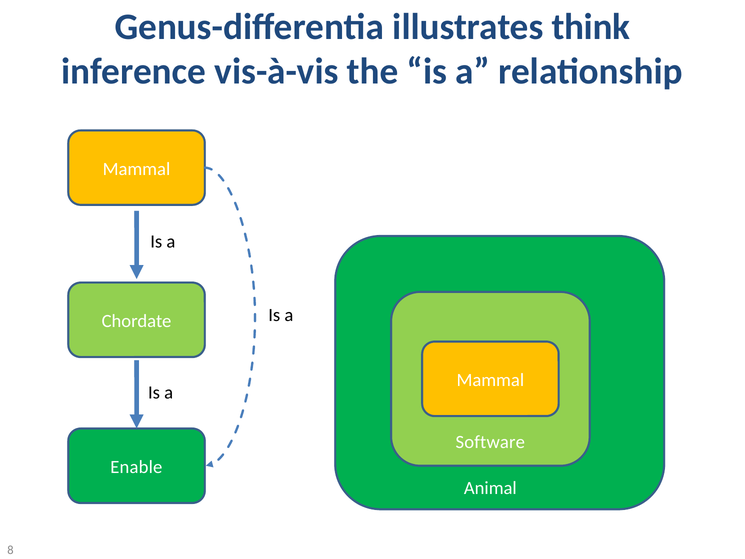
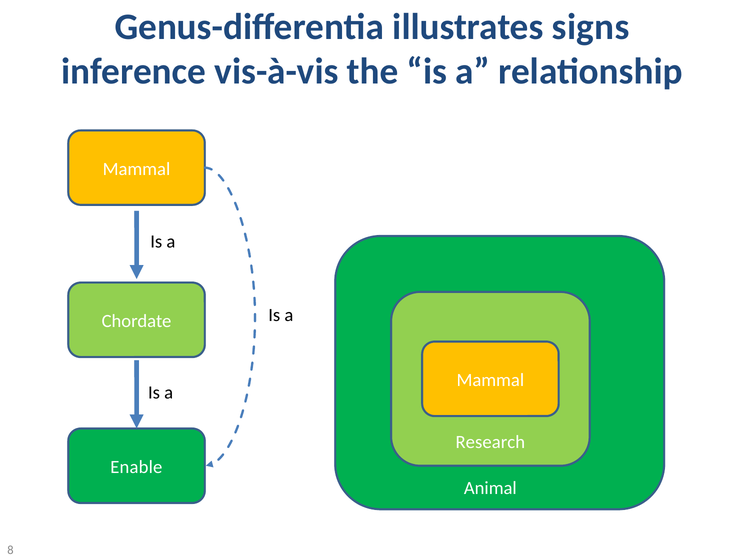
think: think -> signs (591, 27)
Software: Software -> Research (490, 442)
